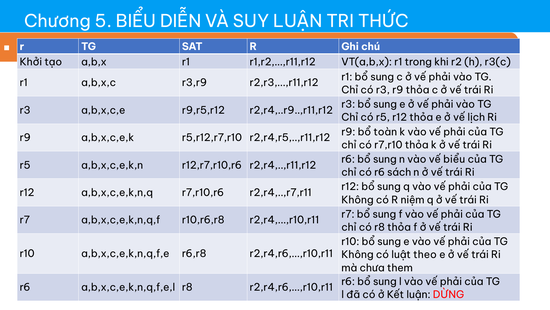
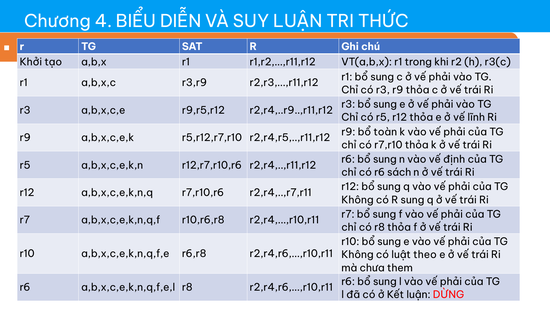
5: 5 -> 4 (103, 21)
lịch: lịch -> lĩnh (476, 117)
vế biểu: biểu -> định (454, 159)
R niệm: niệm -> sung (413, 200)
